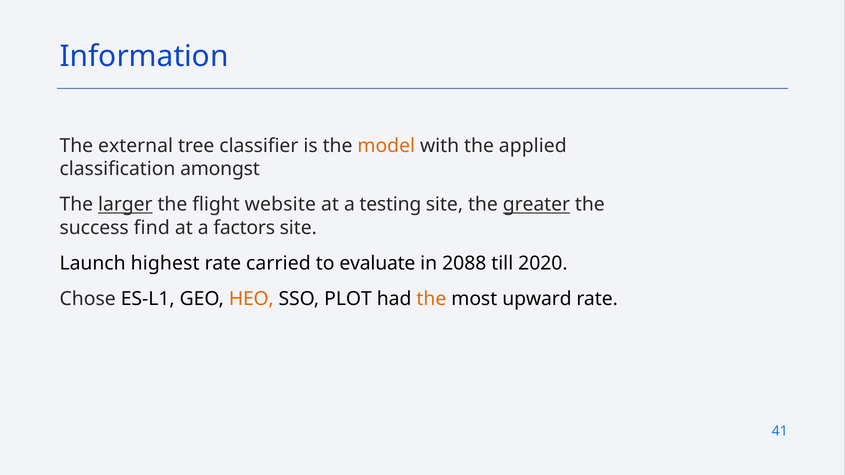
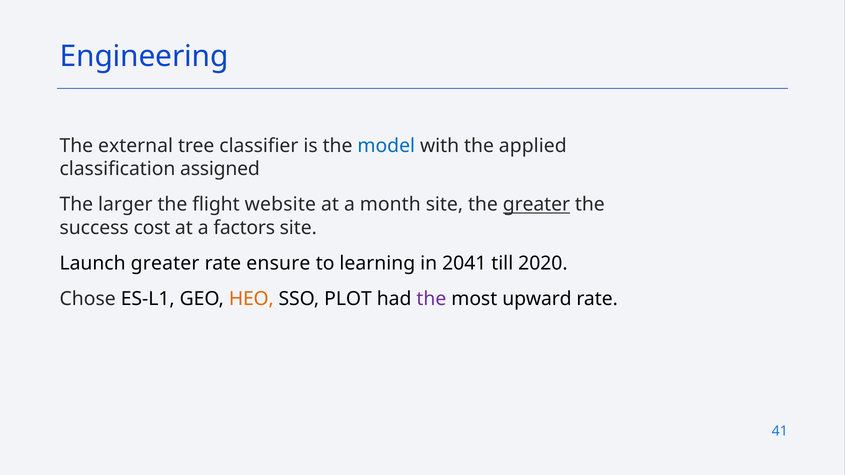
Information: Information -> Engineering (144, 56)
model colour: orange -> blue (386, 146)
amongst: amongst -> assigned (220, 169)
larger underline: present -> none (125, 205)
testing: testing -> month (390, 205)
find: find -> cost (152, 228)
Launch highest: highest -> greater (165, 263)
carried: carried -> ensure (278, 263)
evaluate: evaluate -> learning (377, 263)
2088: 2088 -> 2041 (464, 263)
the colour: orange -> purple (431, 299)
